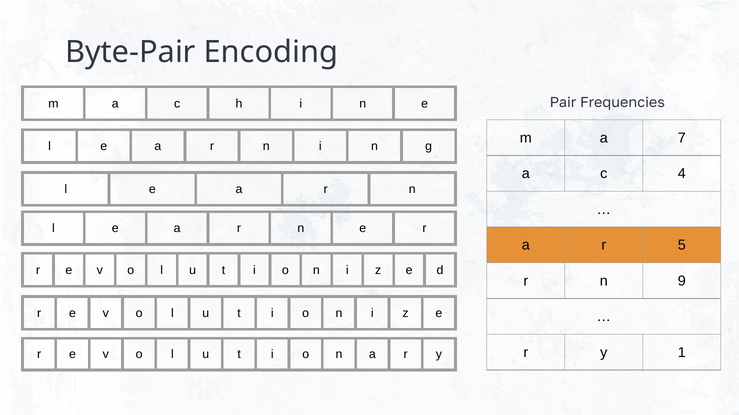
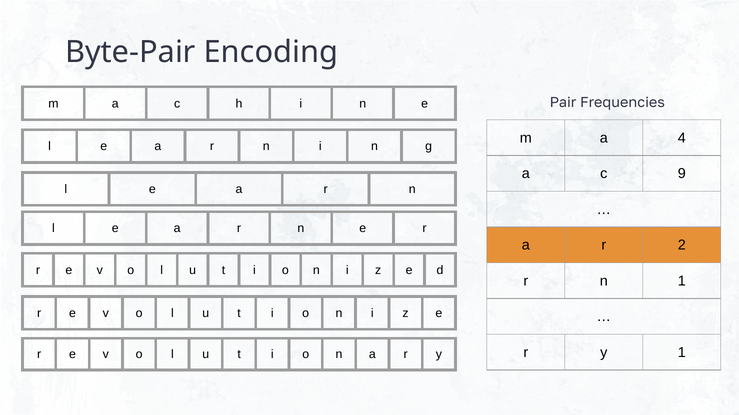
7: 7 -> 4 (682, 138)
4: 4 -> 9 (682, 174)
5: 5 -> 2 (682, 246)
n 9: 9 -> 1 (682, 281)
